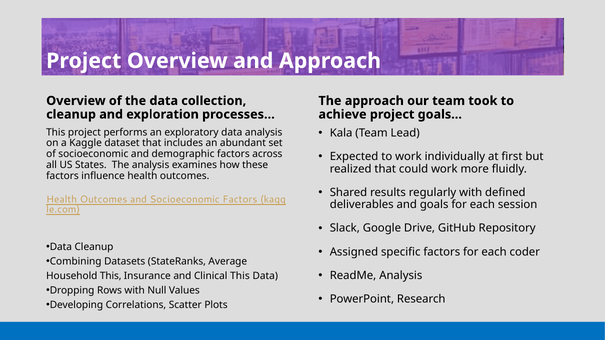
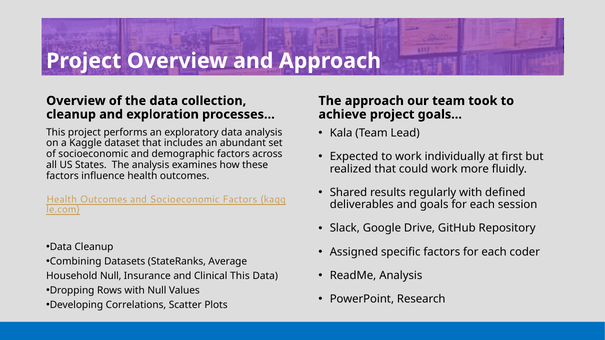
Household This: This -> Null (111, 276)
